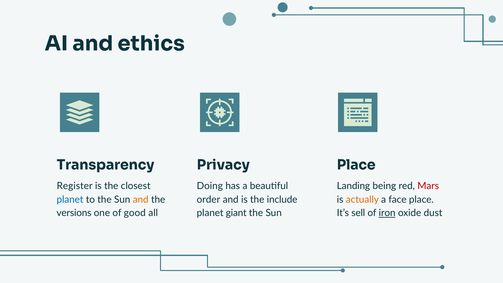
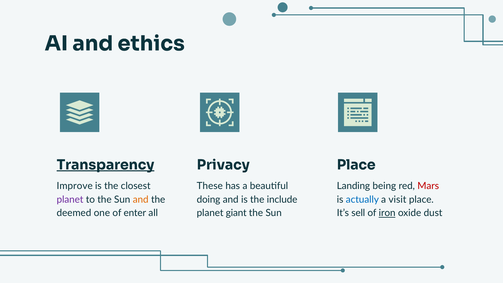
Transparency underline: none -> present (105, 165)
Register: Register -> Improve (75, 186)
Doing: Doing -> These (210, 186)
planet colour: blue -> purple (70, 199)
order: order -> doing (209, 199)
actually colour: orange -> blue (362, 199)
face: face -> visit (397, 199)
versions: versions -> deemed (74, 213)
good: good -> enter (135, 213)
